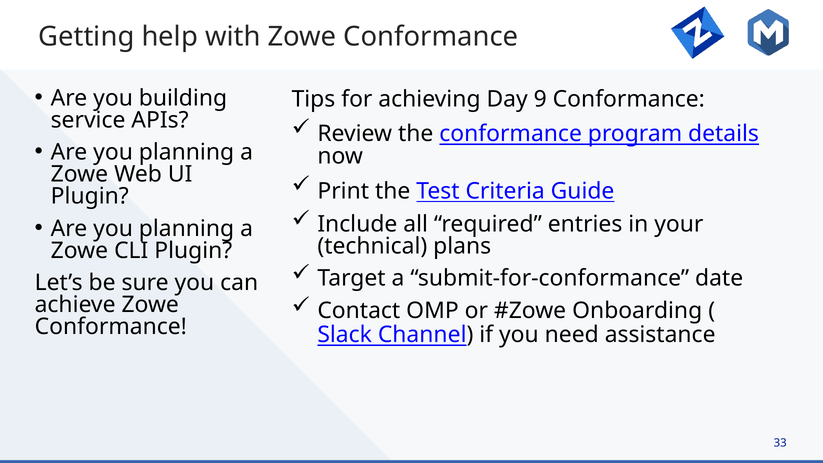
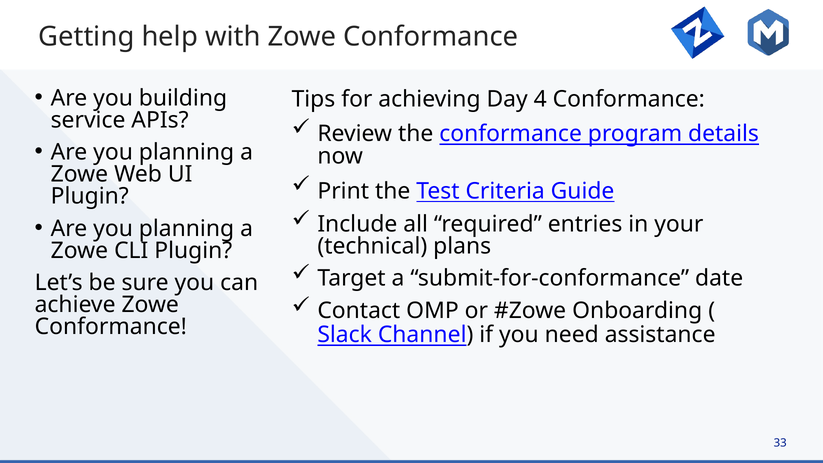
9: 9 -> 4 (540, 99)
